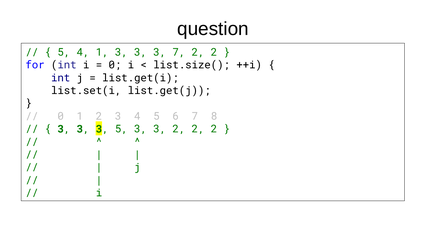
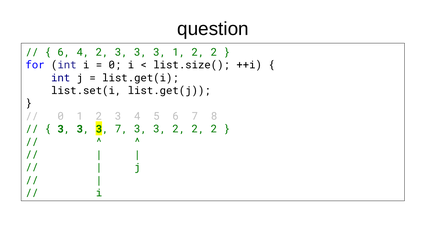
5: 5 -> 6 (64, 52)
4 1: 1 -> 2 (102, 52)
3 7: 7 -> 1 (179, 52)
3 5: 5 -> 7 (121, 129)
